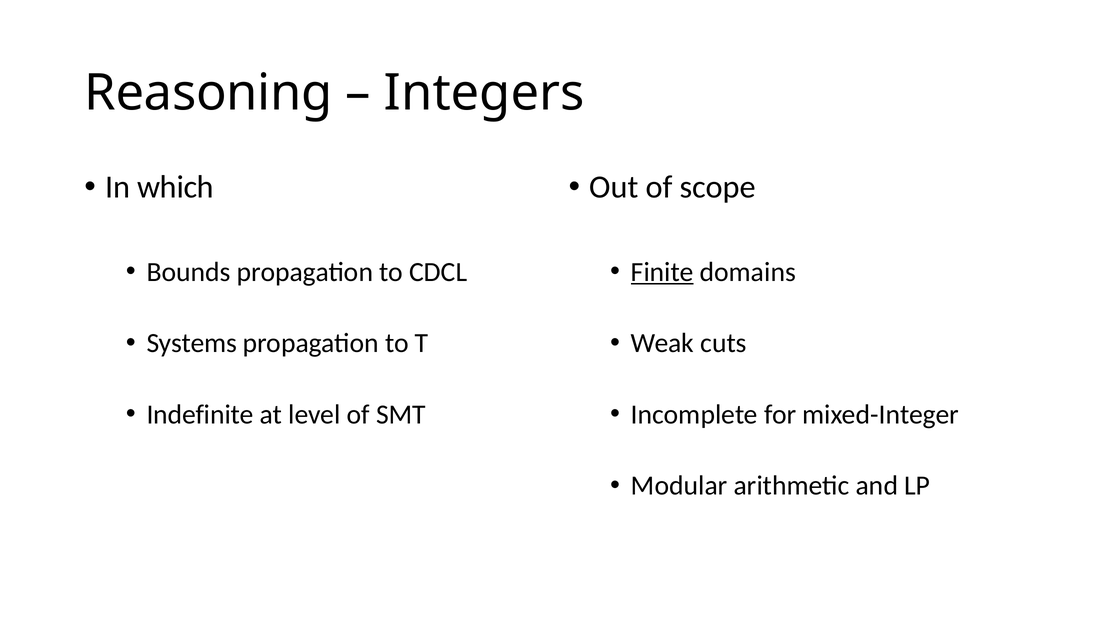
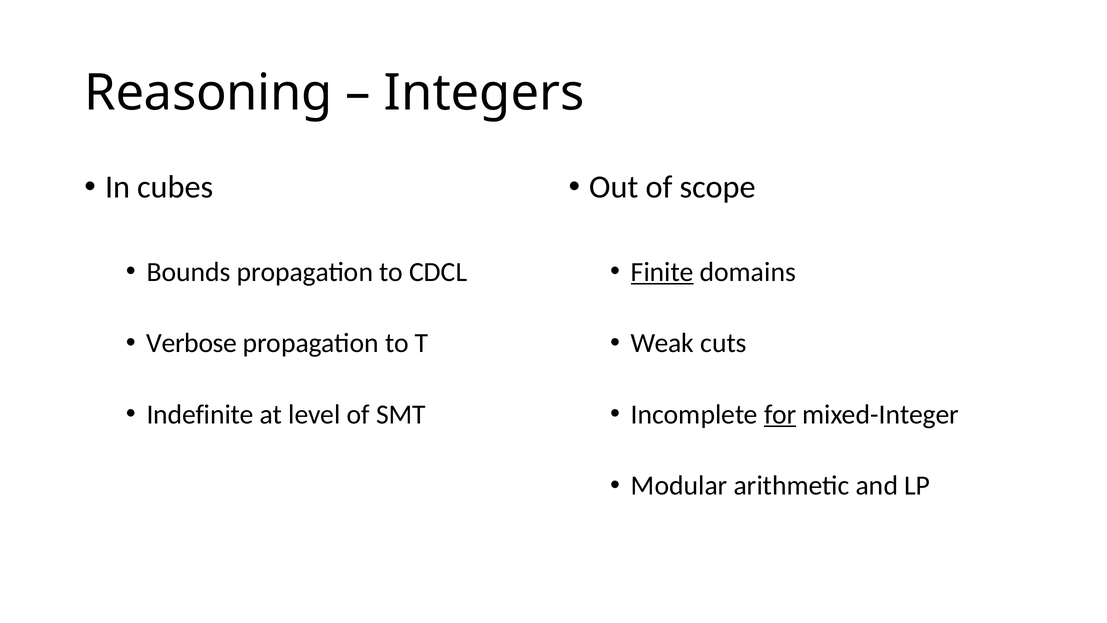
which: which -> cubes (175, 187)
Systems: Systems -> Verbose (192, 343)
for underline: none -> present (780, 414)
